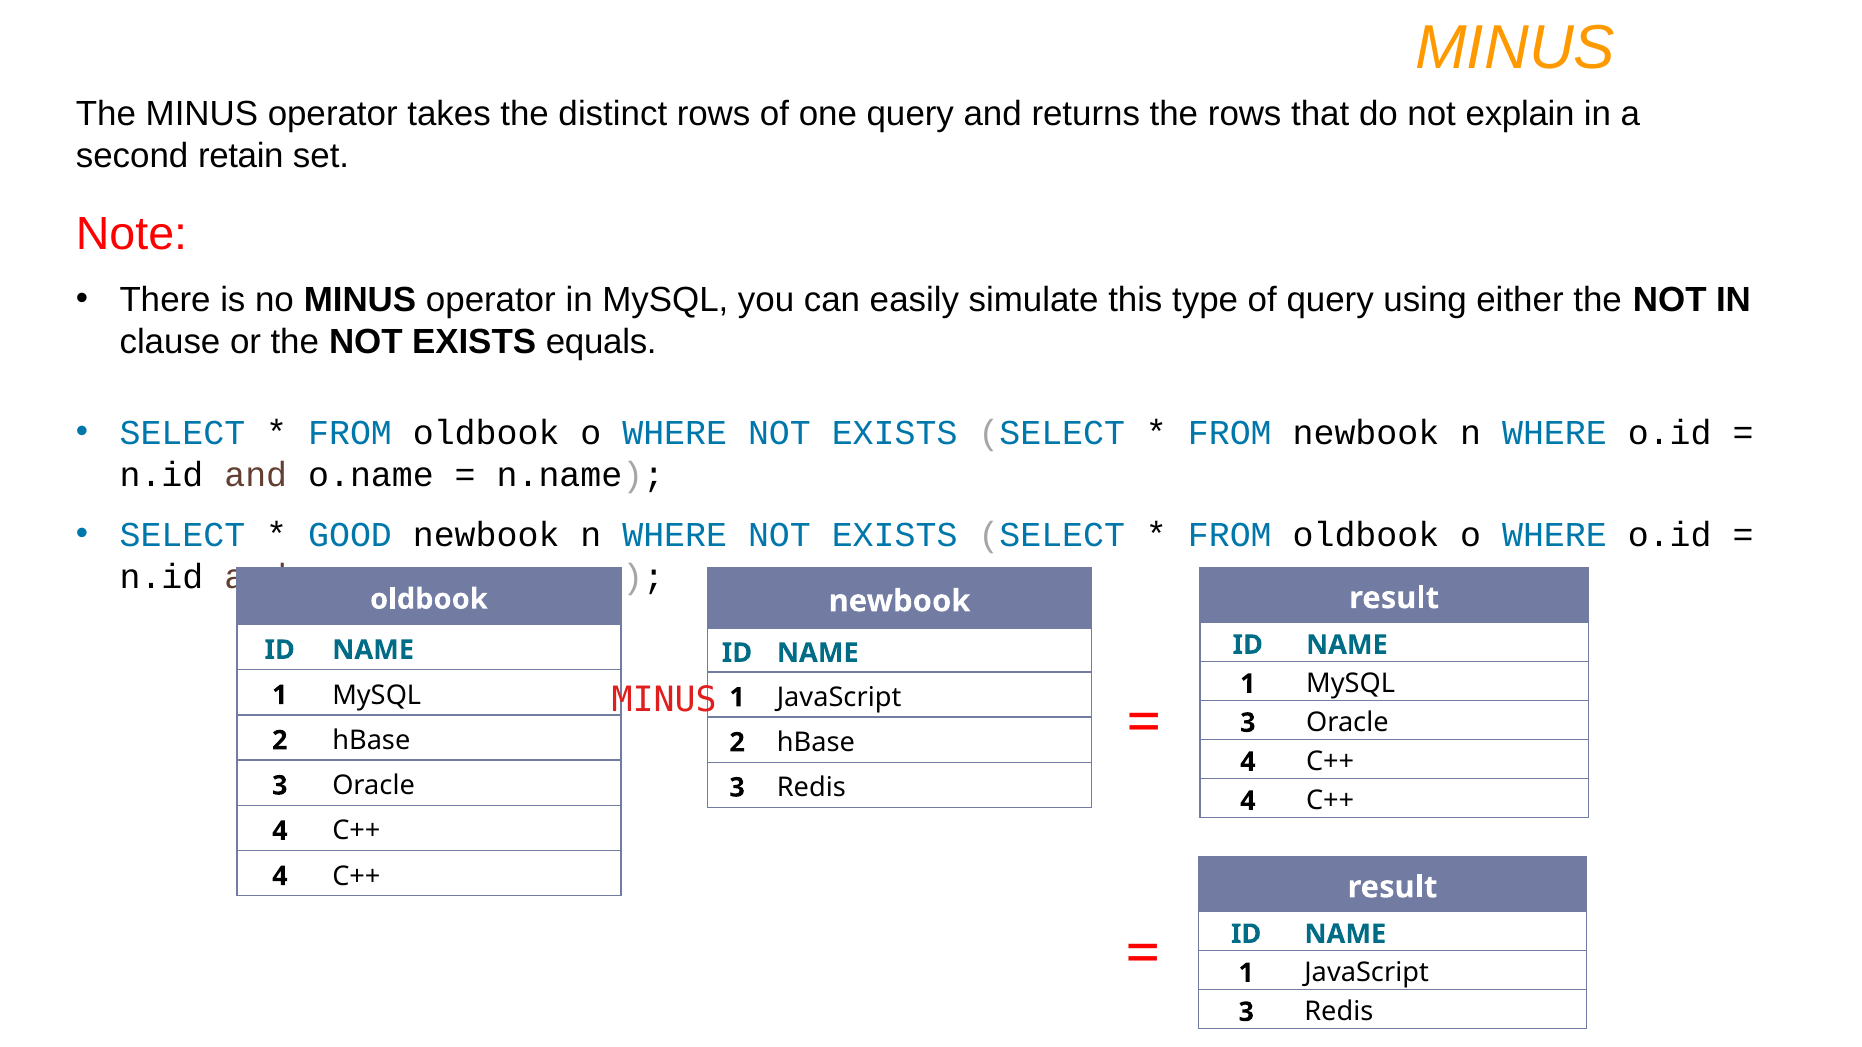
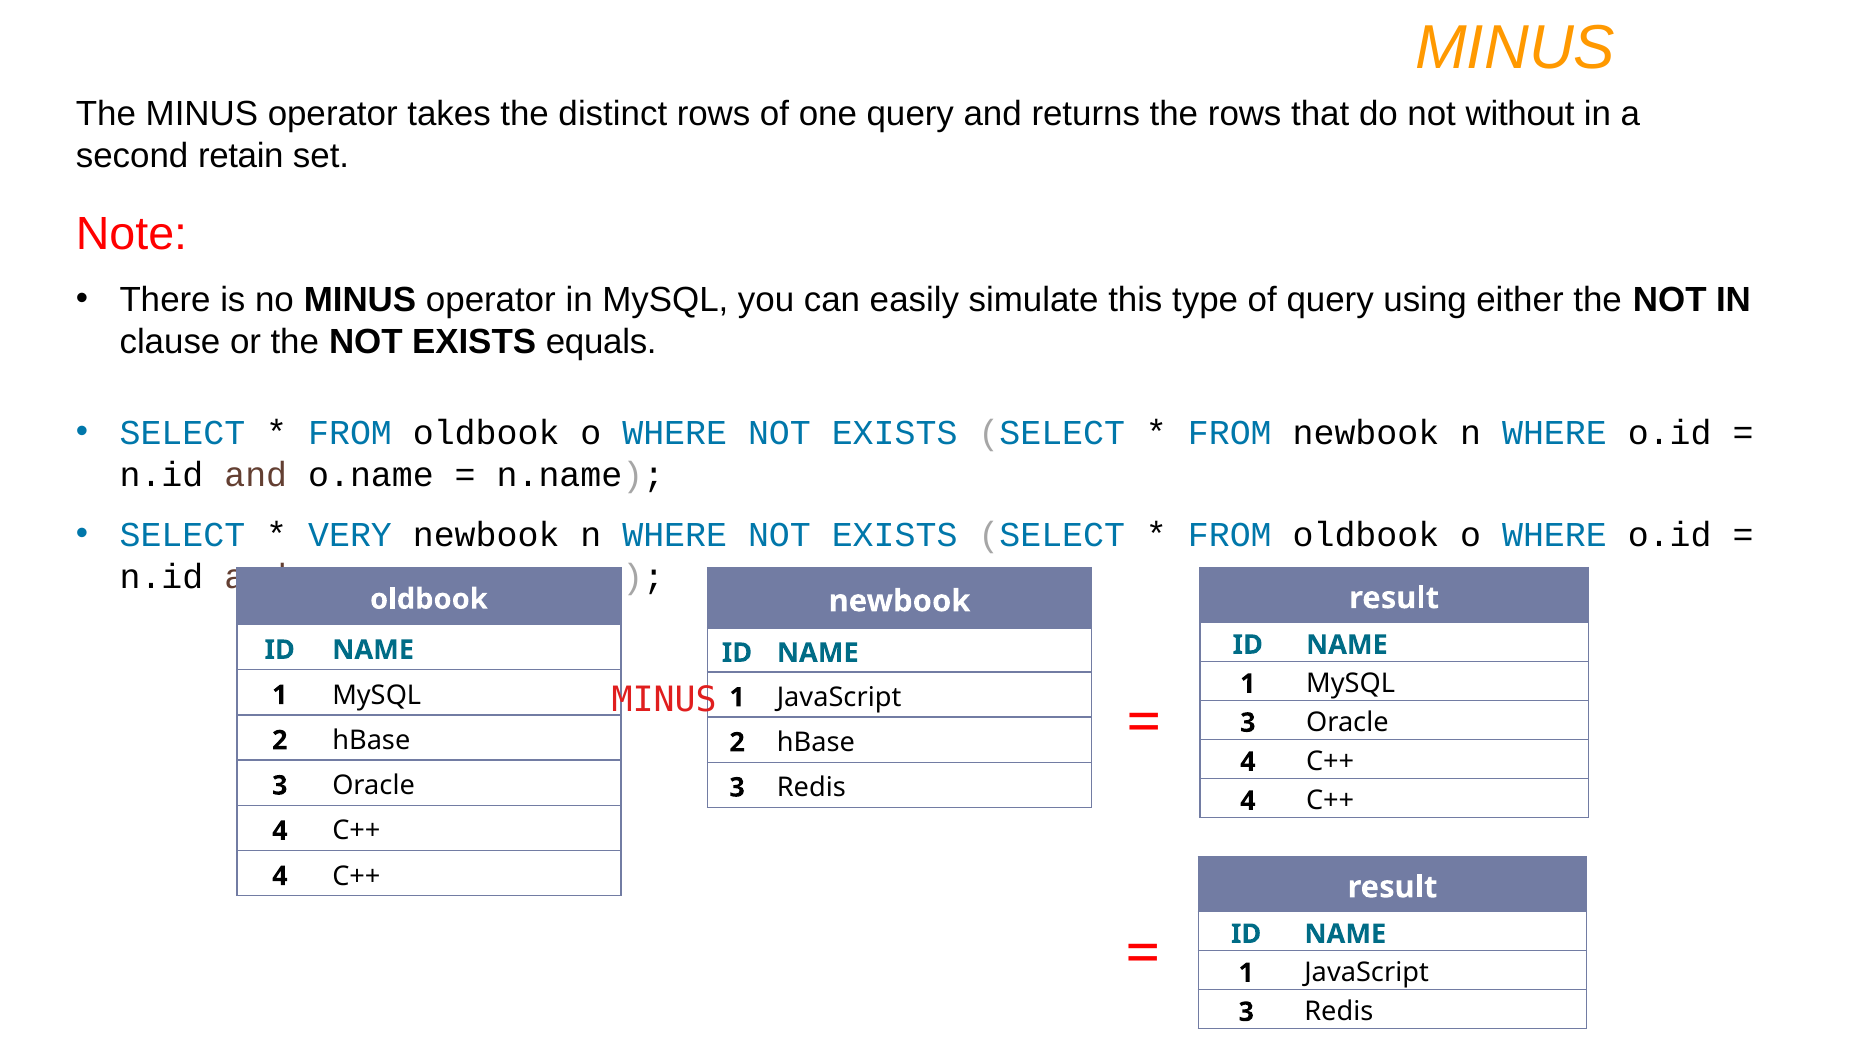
explain: explain -> without (1520, 114)
GOOD: GOOD -> VERY (350, 535)
